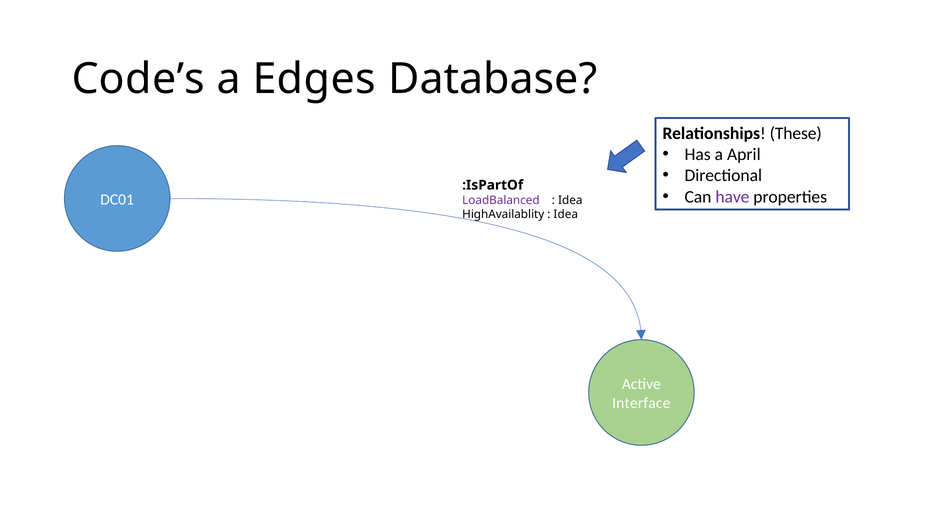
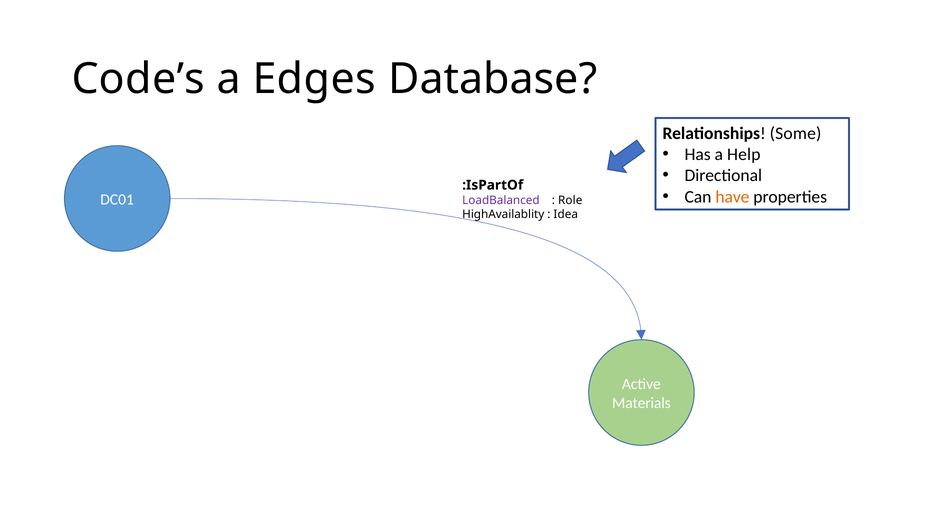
These: These -> Some (796, 133)
April: April -> Help (744, 154)
have colour: purple -> orange (732, 197)
Idea: Idea -> Role (570, 200)
Interface: Interface -> Materials (641, 403)
